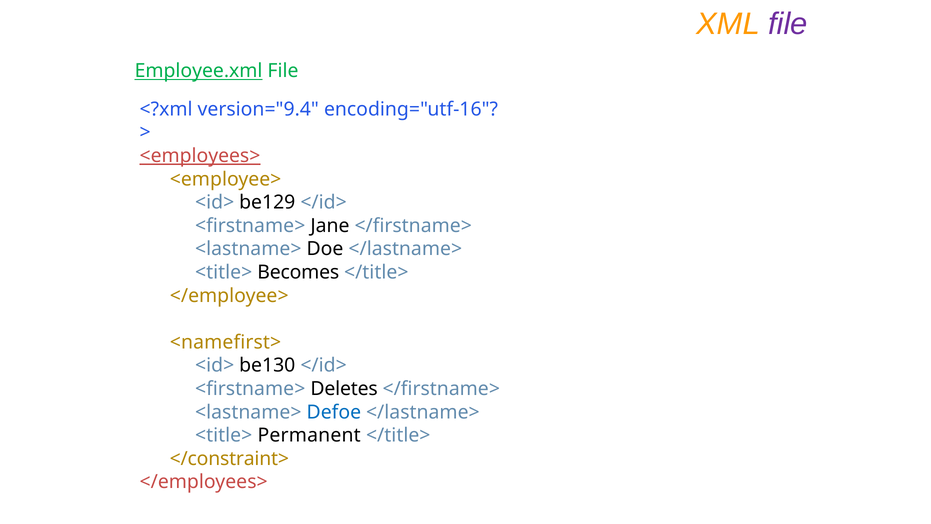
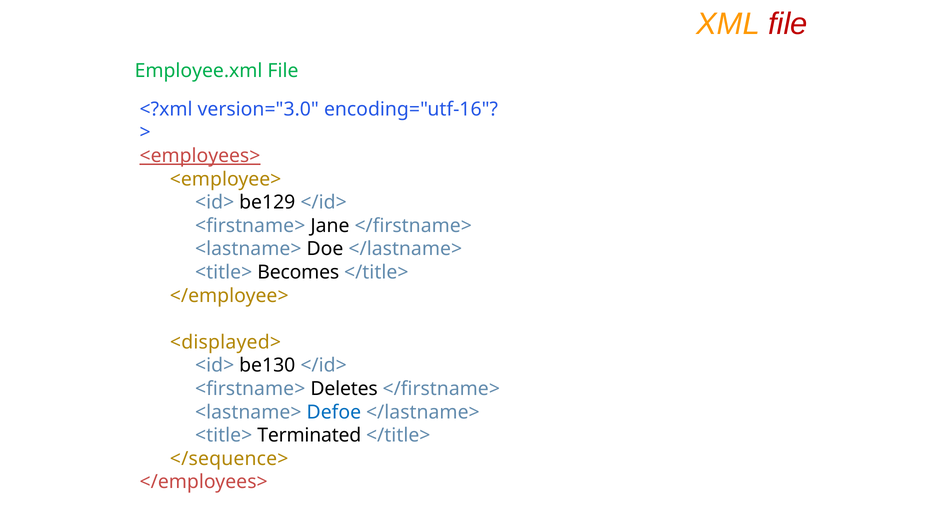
file colour: purple -> red (788, 24)
Employee.xml underline: present -> none (199, 71)
version="9.4: version="9.4 -> version="3.0 (258, 109)
<namefirst>: <namefirst> -> <displayed> (225, 342)
Permanent: Permanent -> Terminated (309, 435)
</constraint>: </constraint> -> </sequence> (229, 458)
